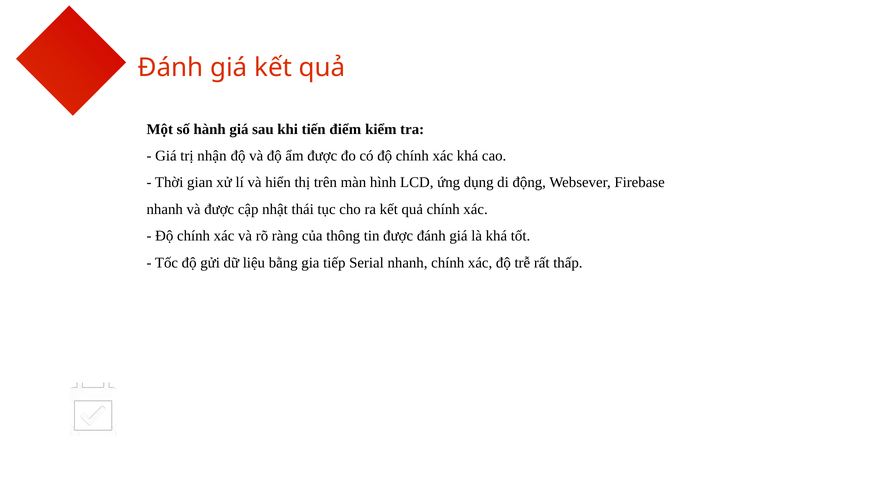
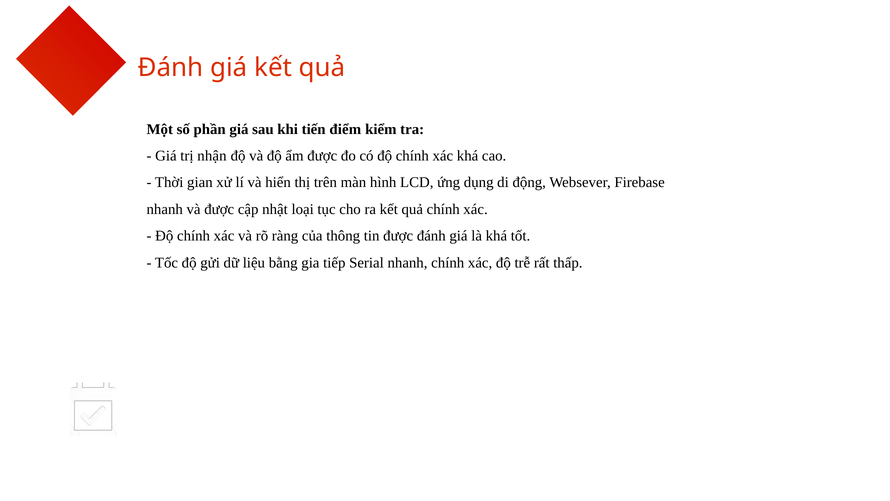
hành: hành -> phần (210, 129)
thái: thái -> loại (303, 209)
